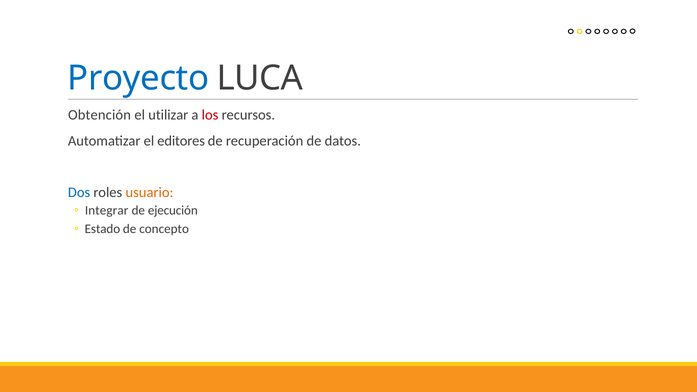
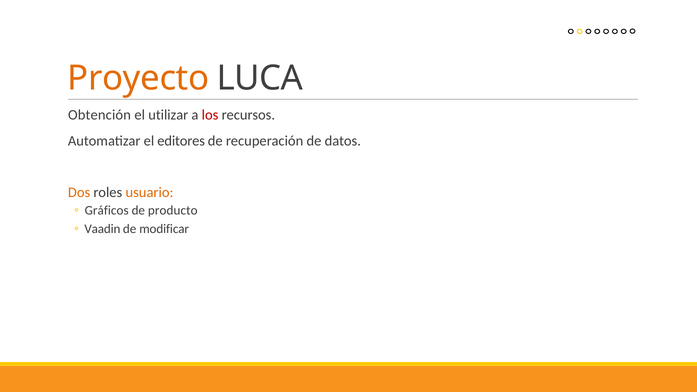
Proyecto colour: blue -> orange (138, 78)
Dos colour: blue -> orange (79, 193)
Integrar: Integrar -> Gráficos (107, 210)
ejecución: ejecución -> producto (173, 210)
Estado: Estado -> Vaadin (102, 229)
concepto: concepto -> modificar (164, 229)
